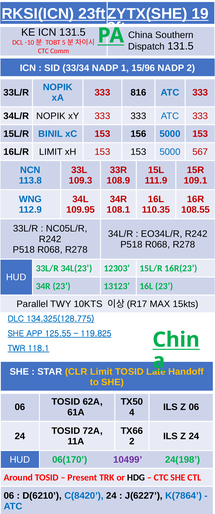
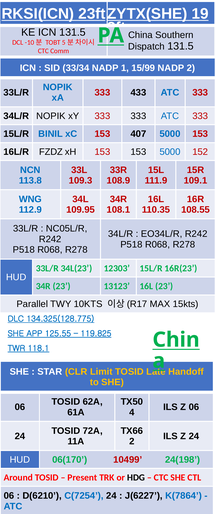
15/96: 15/96 -> 15/99 (143, 68)
816: 816 -> 433 (138, 93)
156: 156 -> 407 (138, 134)
16L/R LIMIT: LIMIT -> FZDZ (51, 152)
567: 567 -> 152 (200, 152)
10499 colour: purple -> red (128, 460)
C(8420: C(8420 -> C(7254 (84, 496)
